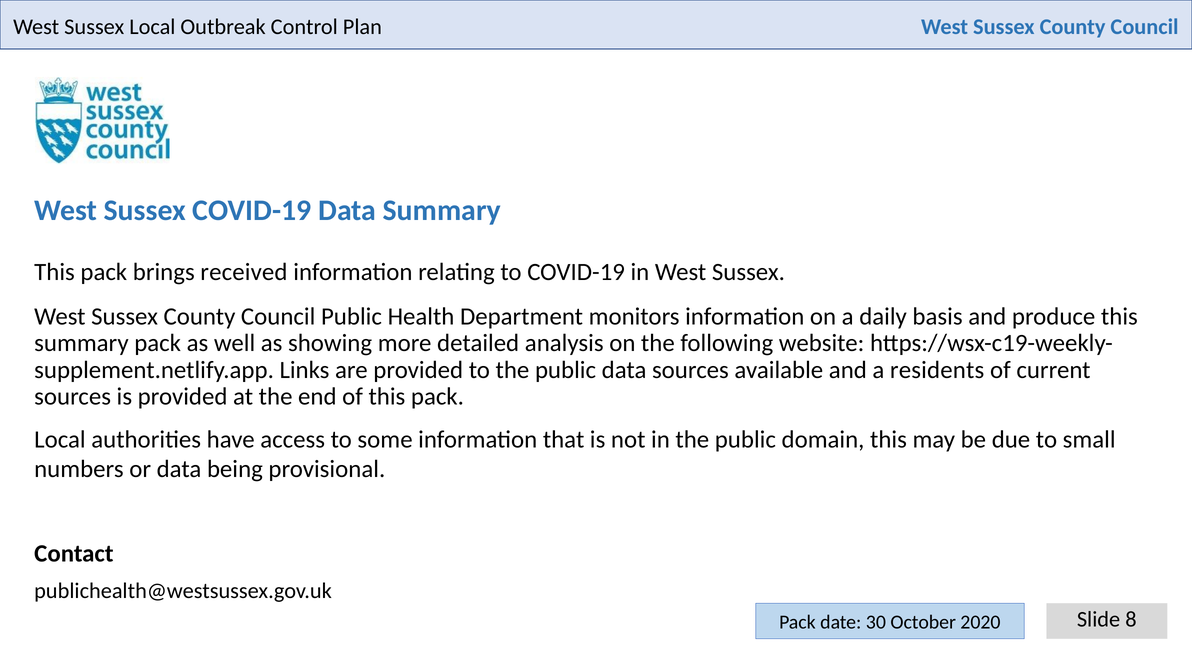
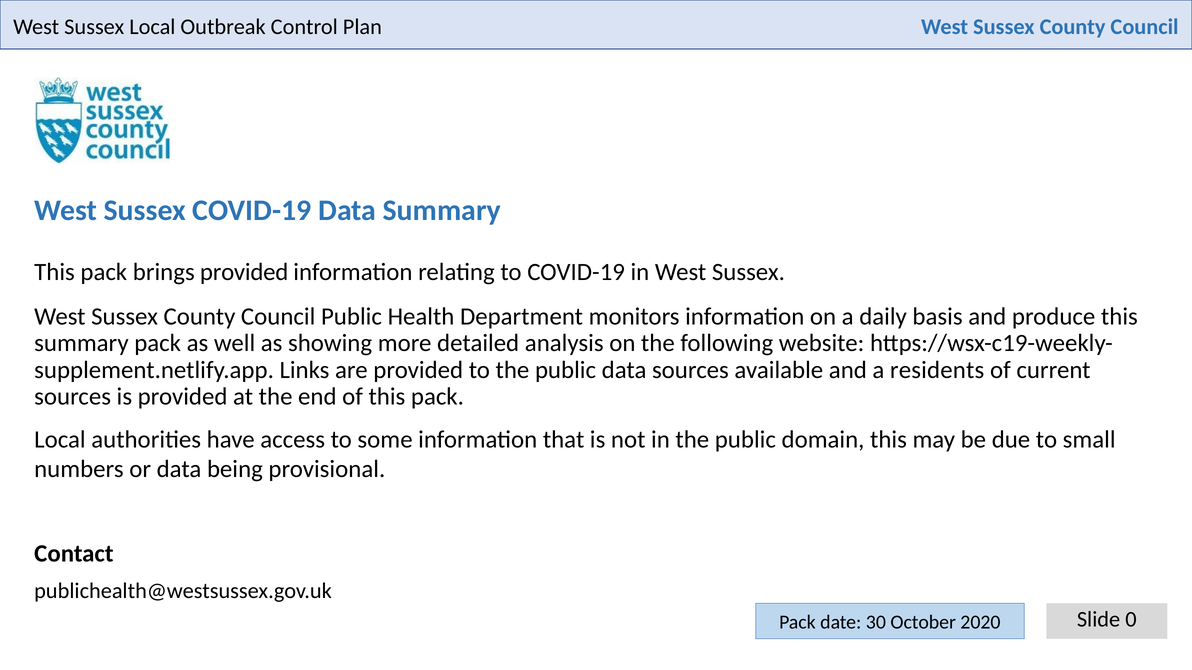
brings received: received -> provided (244, 272)
8: 8 -> 0 (1131, 620)
